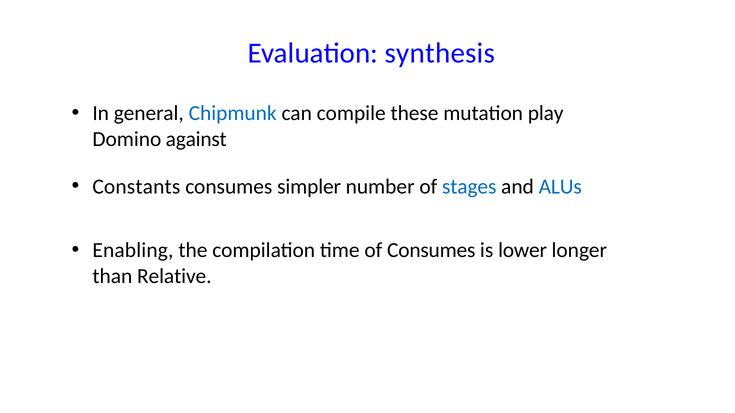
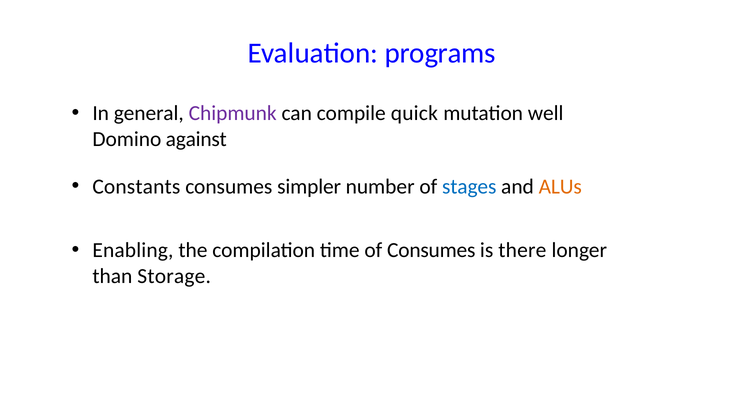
synthesis: synthesis -> programs (440, 53)
Chipmunk colour: blue -> purple (233, 114)
these: these -> quick (414, 114)
play: play -> well (546, 114)
ALUs colour: blue -> orange (560, 187)
lower: lower -> there (522, 251)
Relative: Relative -> Storage (174, 276)
